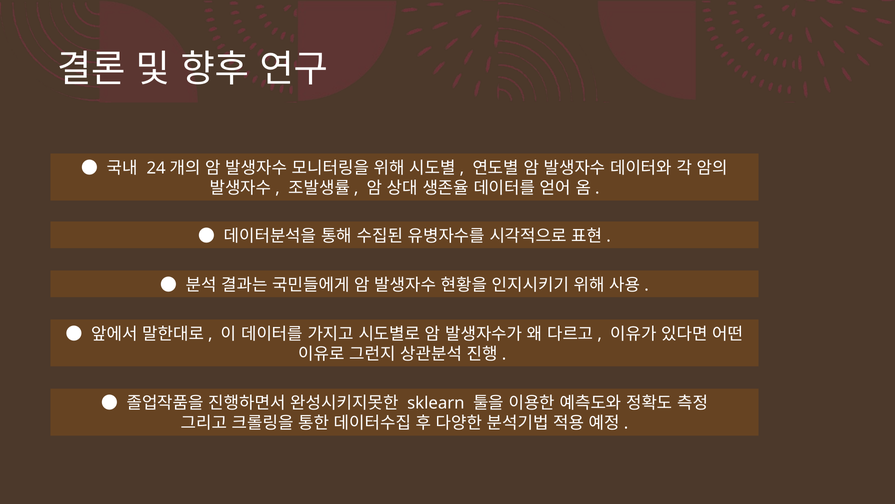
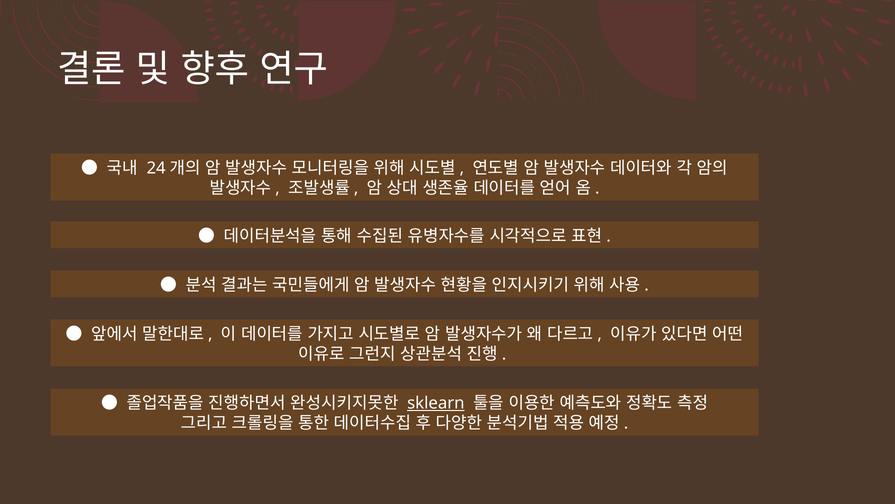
sklearn underline: none -> present (436, 403)
